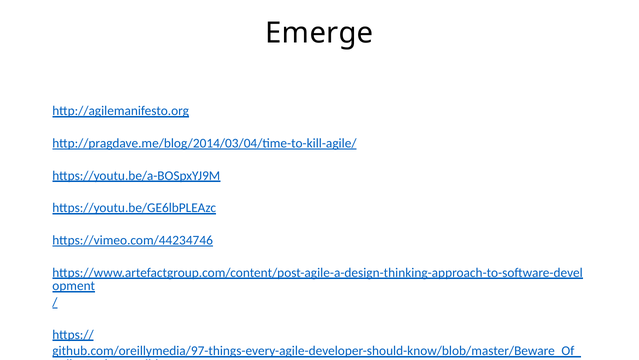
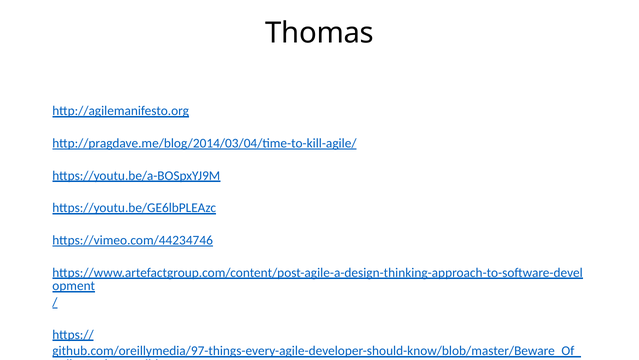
Emerge: Emerge -> Thomas (320, 33)
